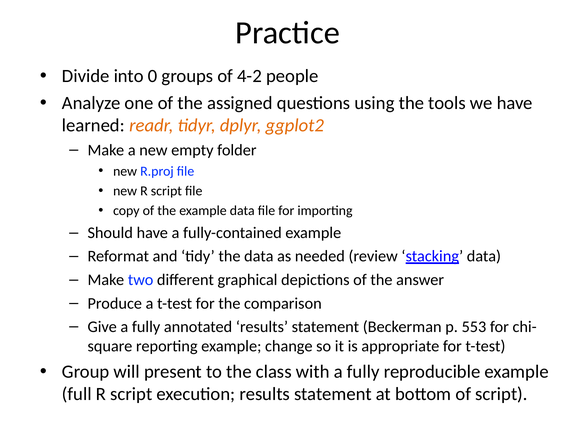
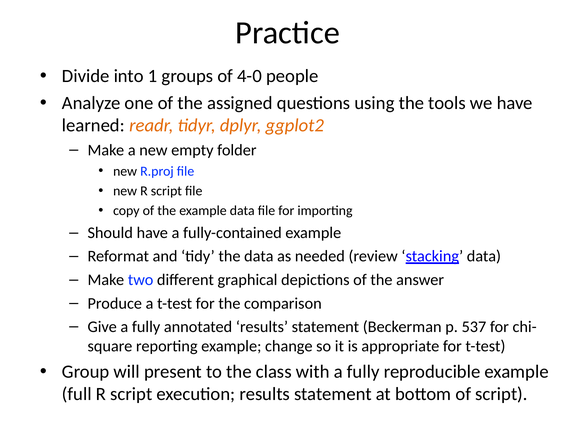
0: 0 -> 1 (153, 76)
4-2: 4-2 -> 4-0 (249, 76)
553: 553 -> 537 (474, 327)
